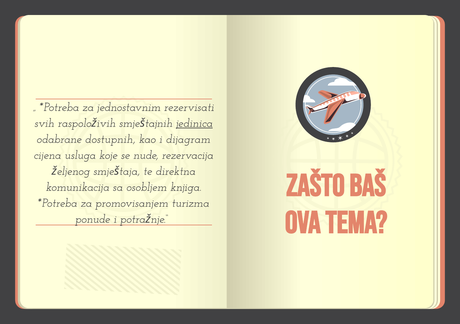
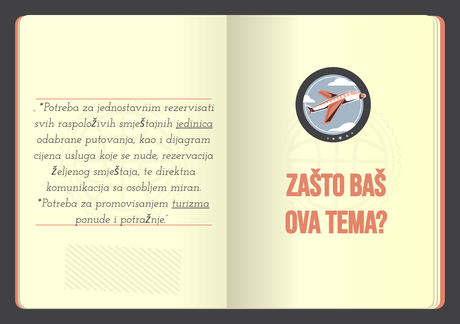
dostupnih: dostupnih -> putovanja (110, 139)
knjiga: knjiga -> miran (186, 187)
turizma underline: none -> present (190, 203)
